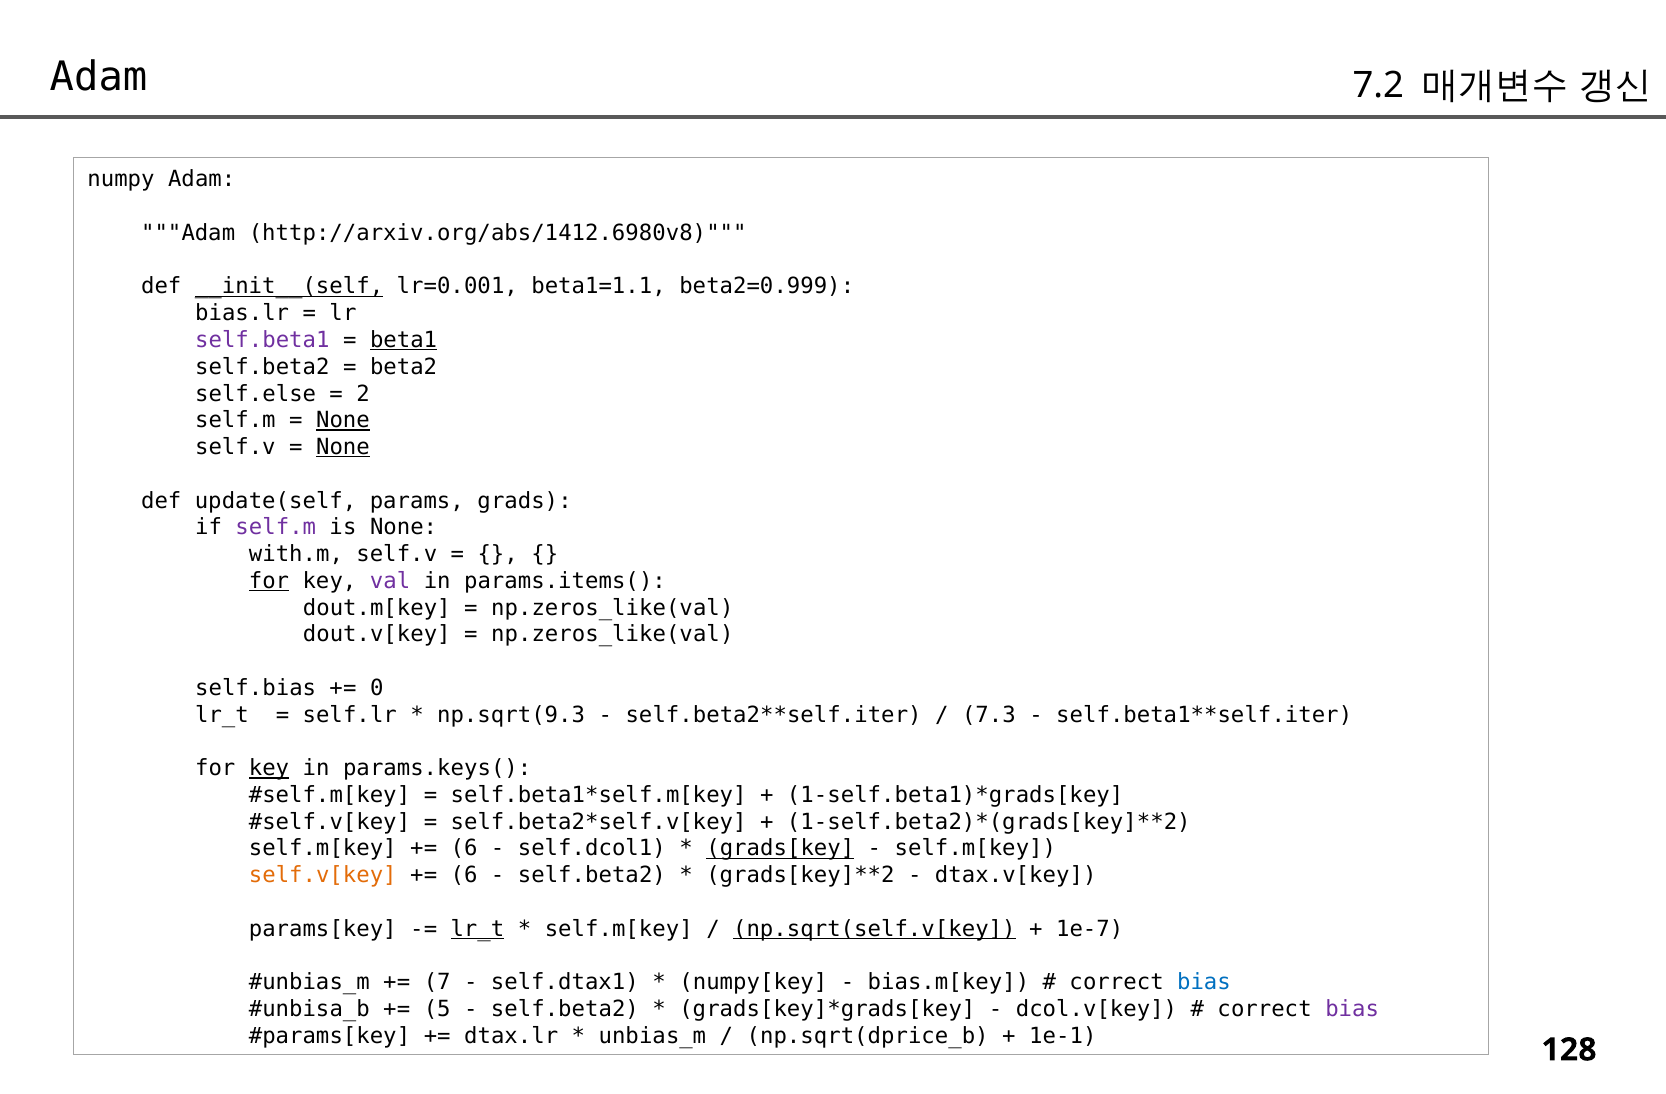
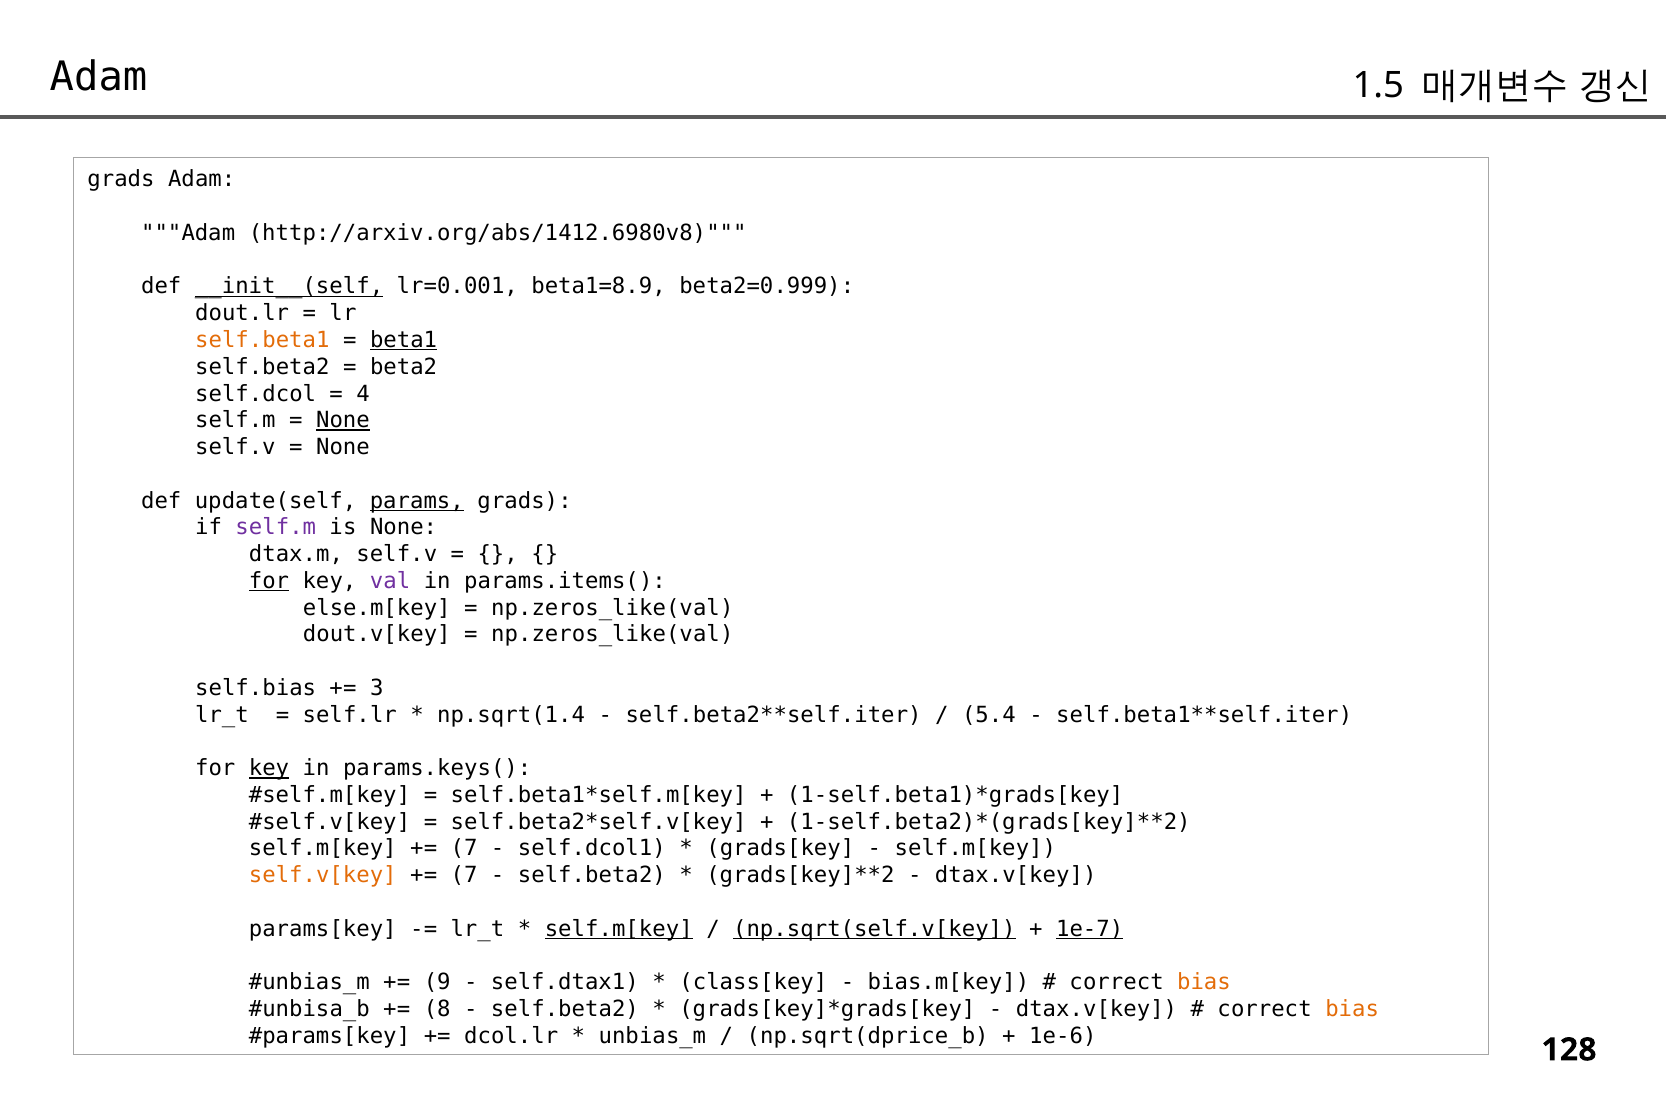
7.2: 7.2 -> 1.5 (1378, 85)
numpy: numpy -> grads (121, 180)
beta1=1.1: beta1=1.1 -> beta1=8.9 (599, 287)
bias.lr: bias.lr -> dout.lr (242, 313)
self.beta1 colour: purple -> orange (262, 340)
self.else: self.else -> self.dcol (256, 394)
2: 2 -> 4 (363, 394)
None underline: present -> none (343, 447)
params underline: none -> present (417, 501)
with.m: with.m -> dtax.m (296, 554)
dout.m[key: dout.m[key -> else.m[key (377, 608)
0: 0 -> 3 (377, 688)
np.sqrt(9.3: np.sqrt(9.3 -> np.sqrt(1.4 (511, 715)
7.3: 7.3 -> 5.4 (989, 715)
6: 6 -> 7 (464, 849)
grads[key underline: present -> none (780, 849)
6: 6 -> 7 (464, 876)
lr_t underline: present -> none (477, 929)
self.m[key underline: none -> present (619, 929)
1e-7 underline: none -> present (1090, 929)
7: 7 -> 9 (437, 983)
numpy[key: numpy[key -> class[key (753, 983)
bias colour: blue -> orange (1204, 983)
5: 5 -> 8 (437, 1009)
dcol.v[key: dcol.v[key -> dtax.v[key (1096, 1009)
bias colour: purple -> orange (1352, 1009)
dtax.lr: dtax.lr -> dcol.lr (511, 1036)
1e-1: 1e-1 -> 1e-6 (1063, 1036)
